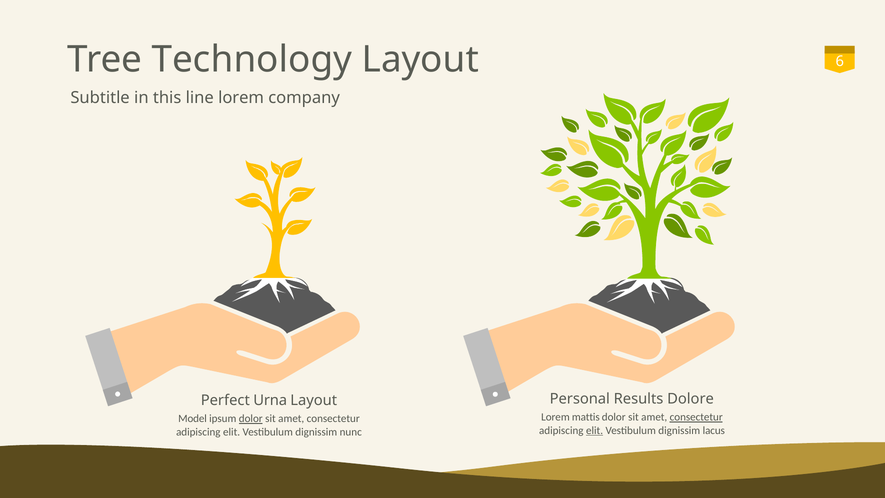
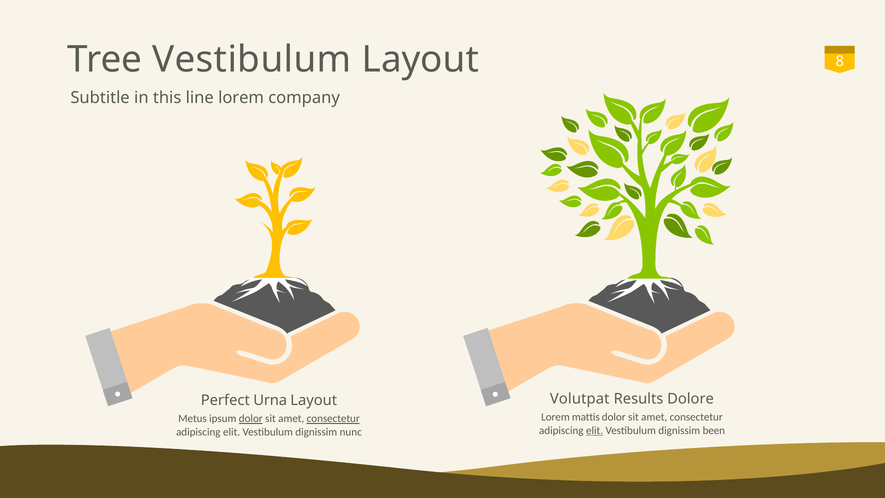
Tree Technology: Technology -> Vestibulum (252, 60)
6: 6 -> 8 (840, 61)
Personal: Personal -> Volutpat (580, 399)
consectetur underline: present -> none (696, 417)
Model: Model -> Metus (192, 419)
consectetur underline: none -> present (333, 419)
lacus: lacus -> been (714, 430)
